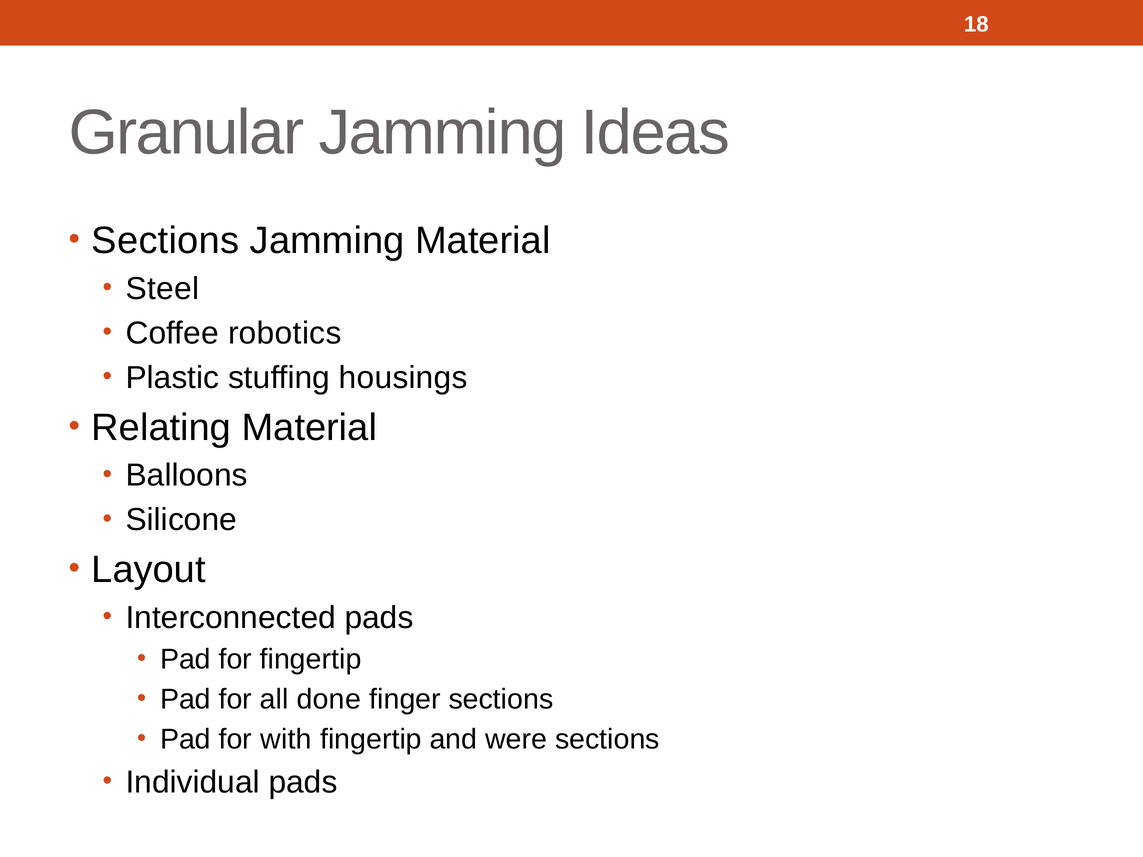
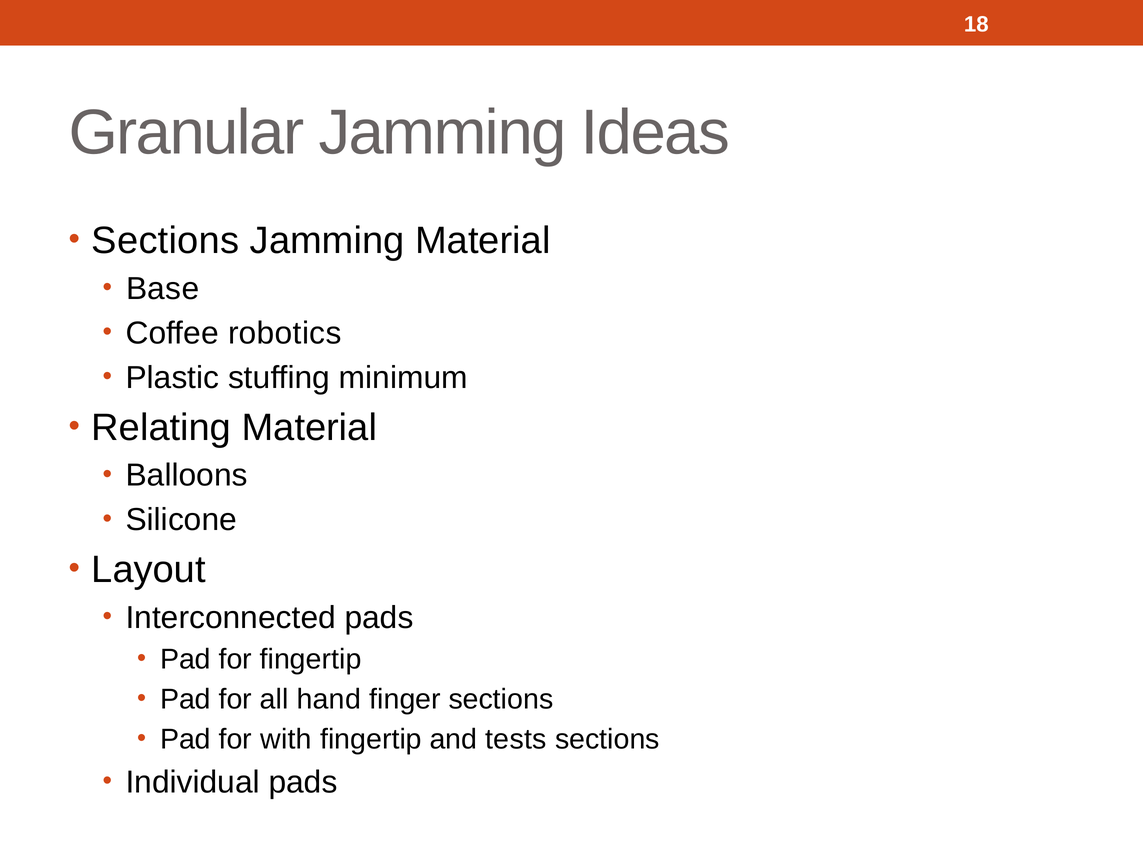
Steel: Steel -> Base (163, 289)
housings: housings -> minimum (403, 378)
done: done -> hand (329, 700)
were: were -> tests (516, 740)
